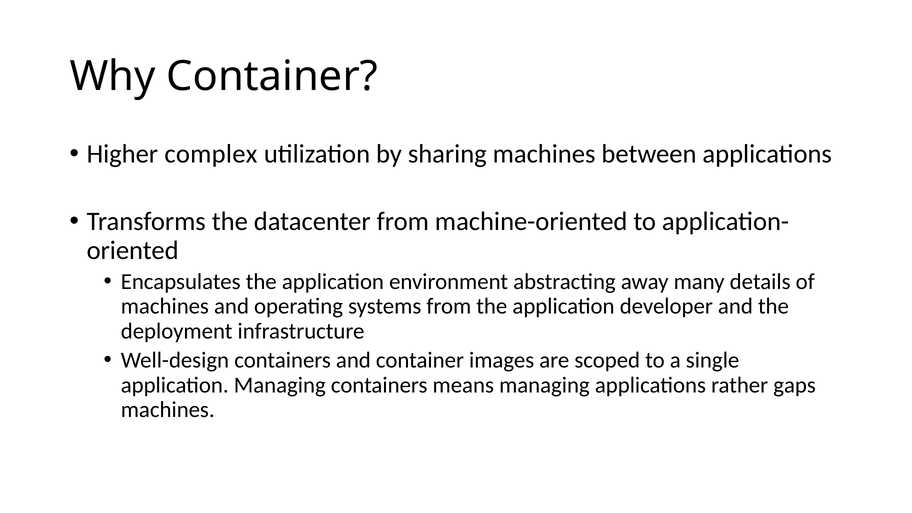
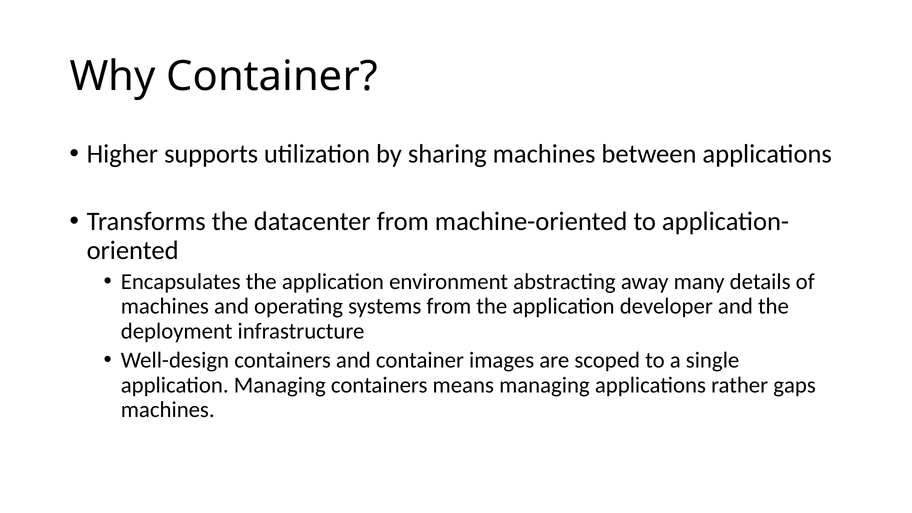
complex: complex -> supports (211, 154)
